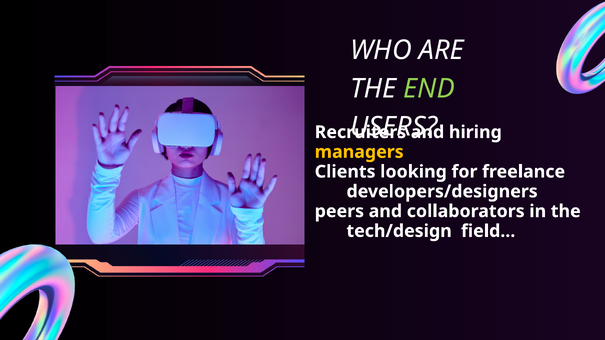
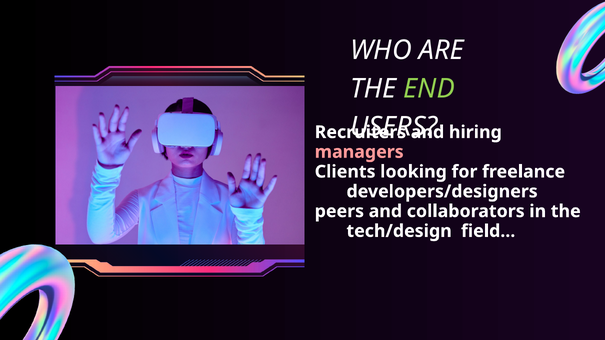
managers colour: yellow -> pink (359, 152)
